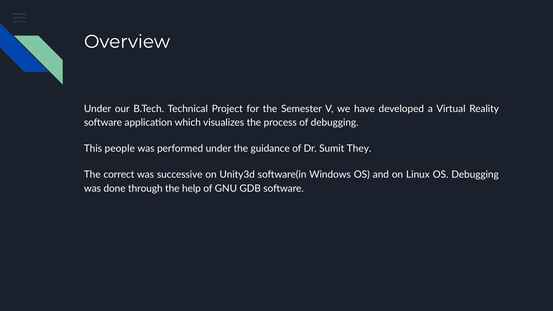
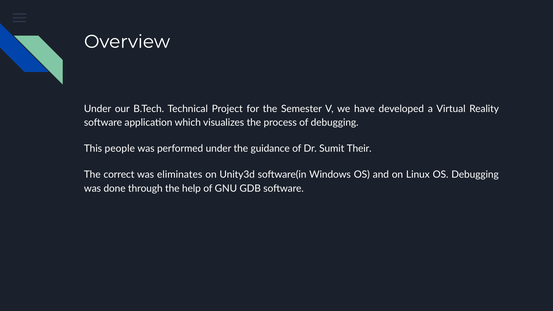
They: They -> Their (359, 149)
successive: successive -> eliminates (180, 175)
